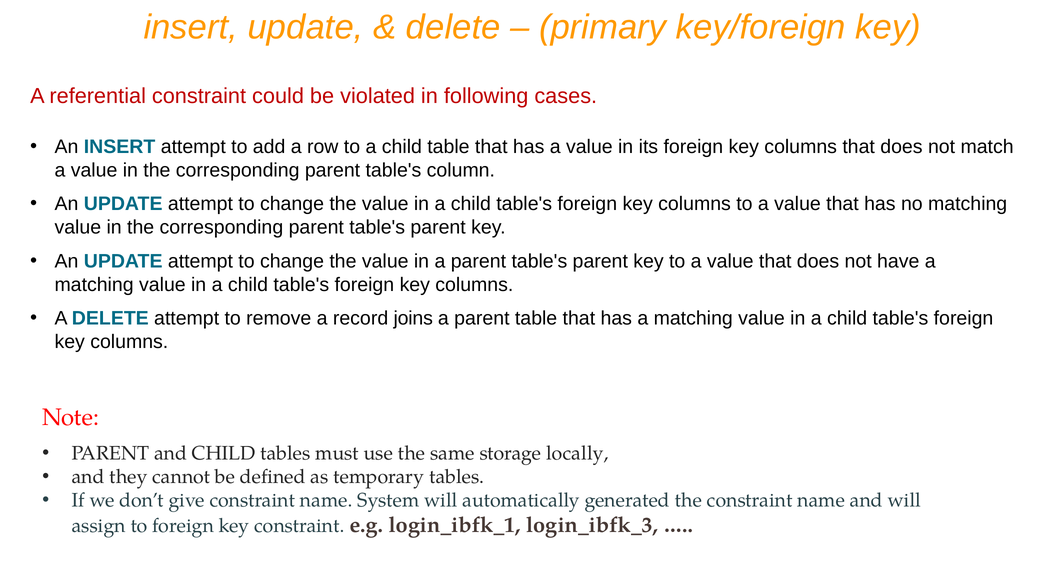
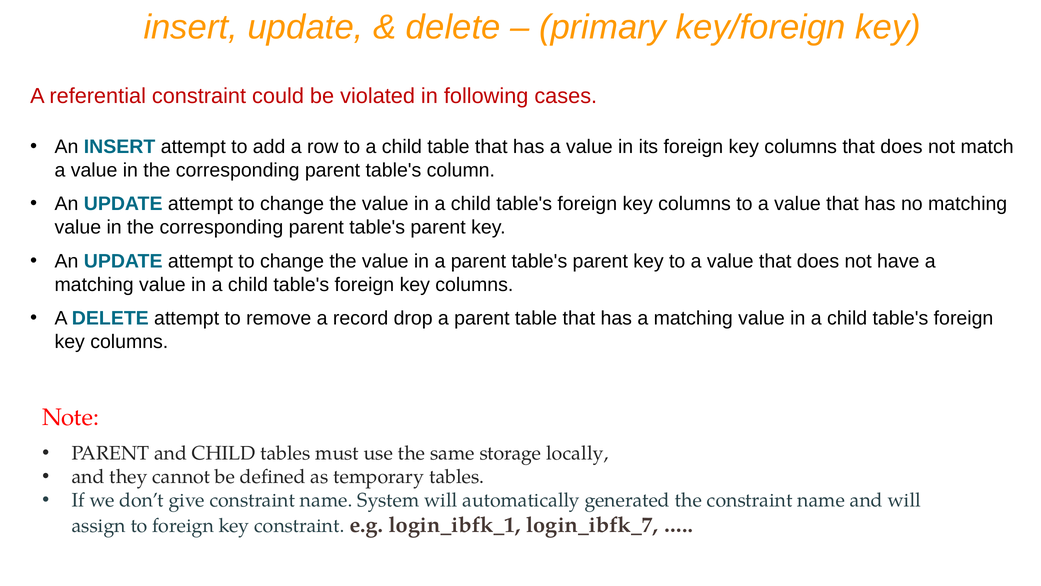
joins: joins -> drop (413, 318)
login_ibfk_3: login_ibfk_3 -> login_ibfk_7 (592, 525)
